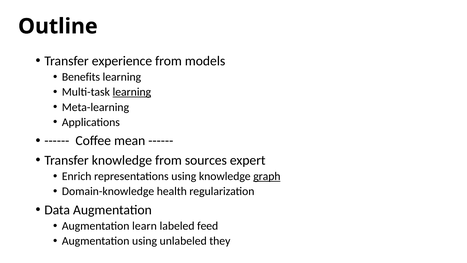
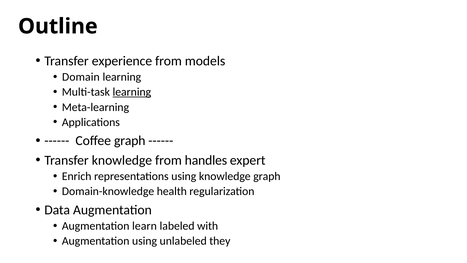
Benefits: Benefits -> Domain (81, 77)
Coffee mean: mean -> graph (130, 141)
sources: sources -> handles (206, 160)
graph underline: present -> none (267, 176)
feed: feed -> with (208, 226)
